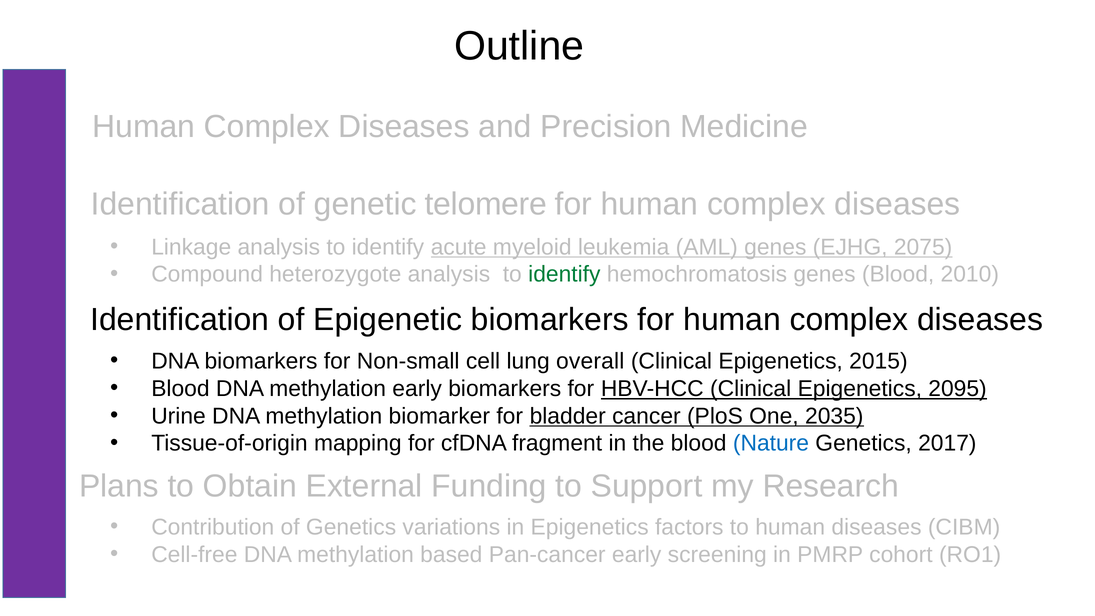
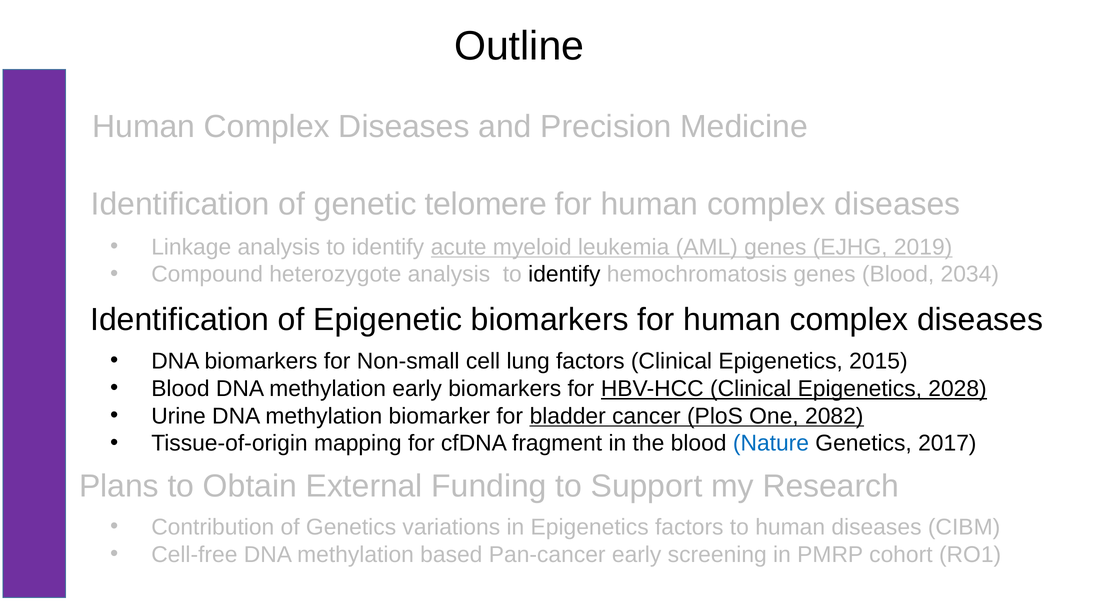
2075: 2075 -> 2019 (923, 247)
identify colour: green -> black (564, 274)
2010: 2010 -> 2034 (970, 274)
lung overall: overall -> factors (590, 361)
2095: 2095 -> 2028 (958, 389)
2035: 2035 -> 2082 (834, 416)
